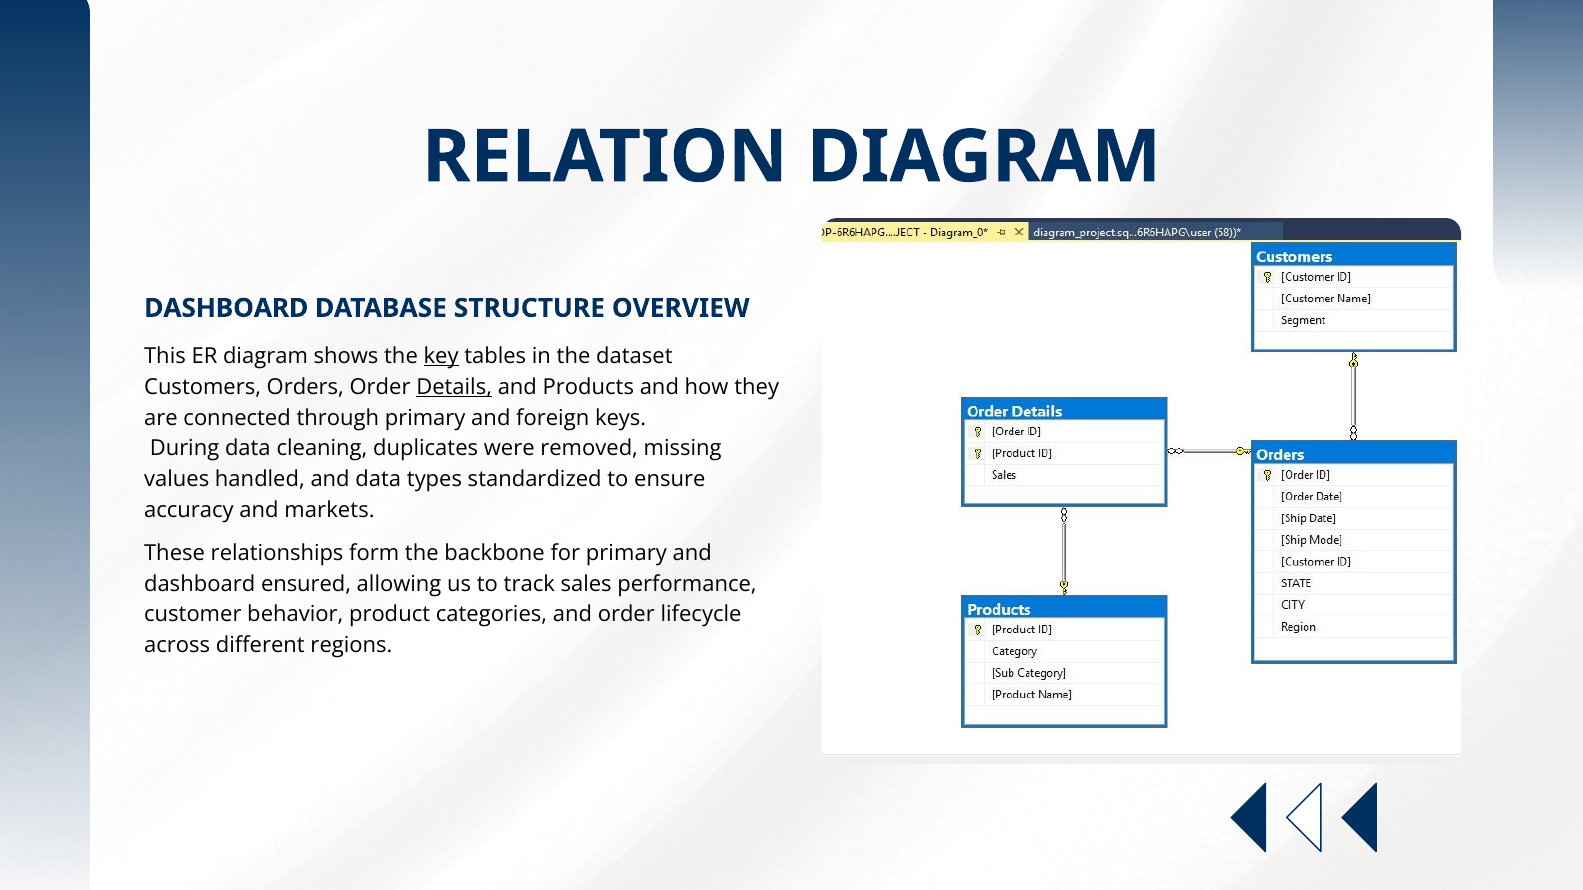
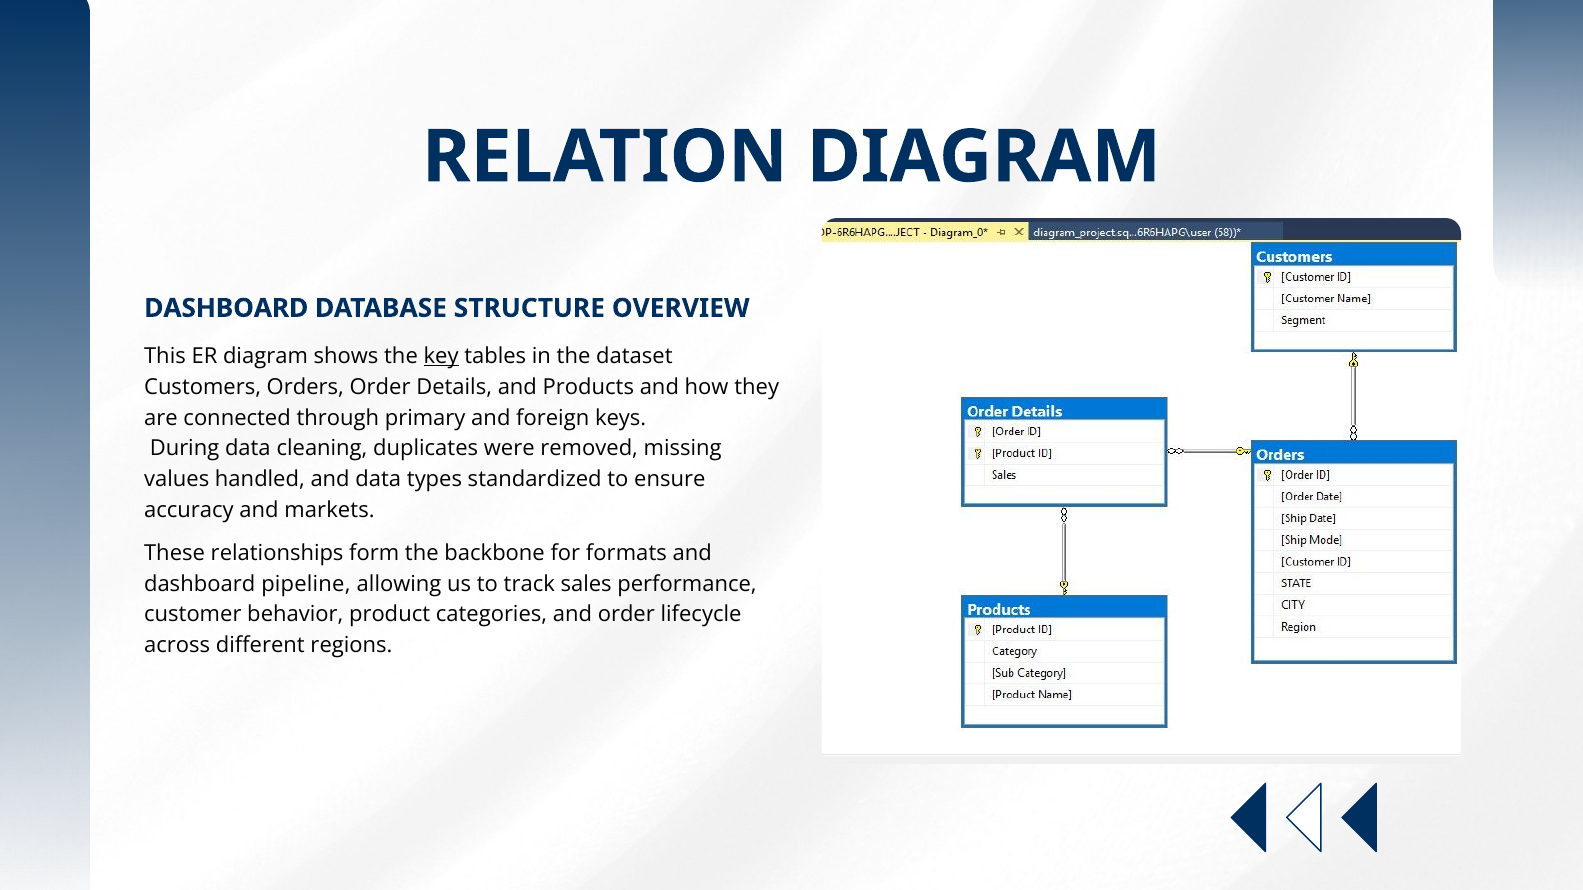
Details underline: present -> none (454, 387)
for primary: primary -> formats (626, 553)
ensured: ensured -> pipeline (306, 584)
